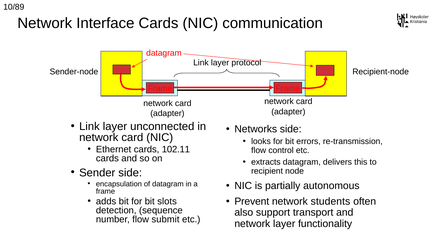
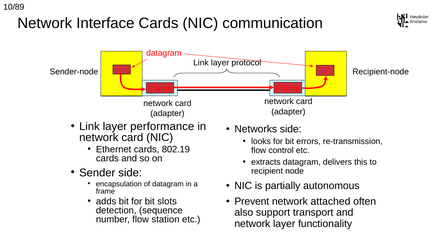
unconnected: unconnected -> performance (162, 126)
102.11: 102.11 -> 802.19 (176, 149)
students: students -> attached (330, 202)
submit: submit -> station (166, 220)
